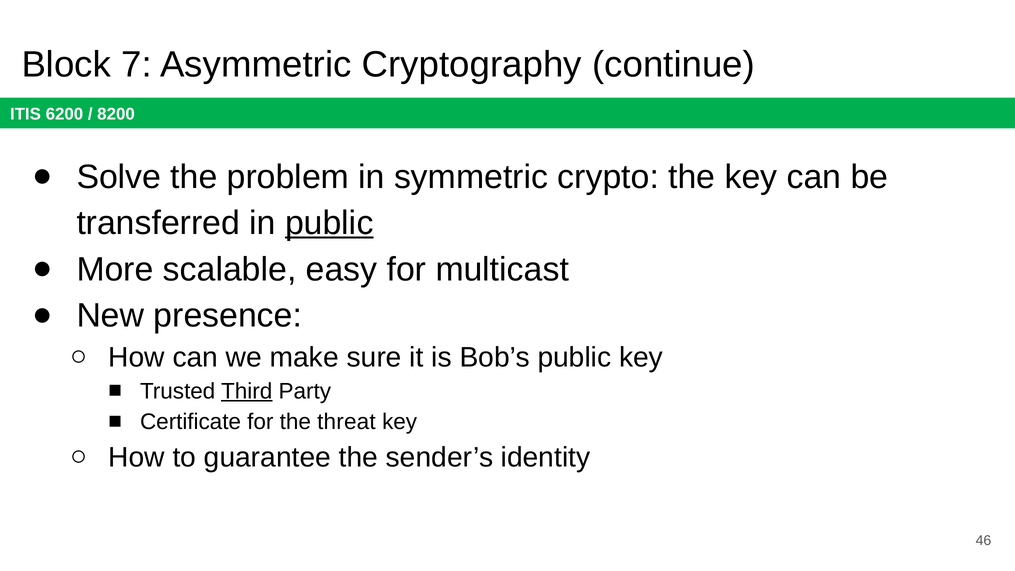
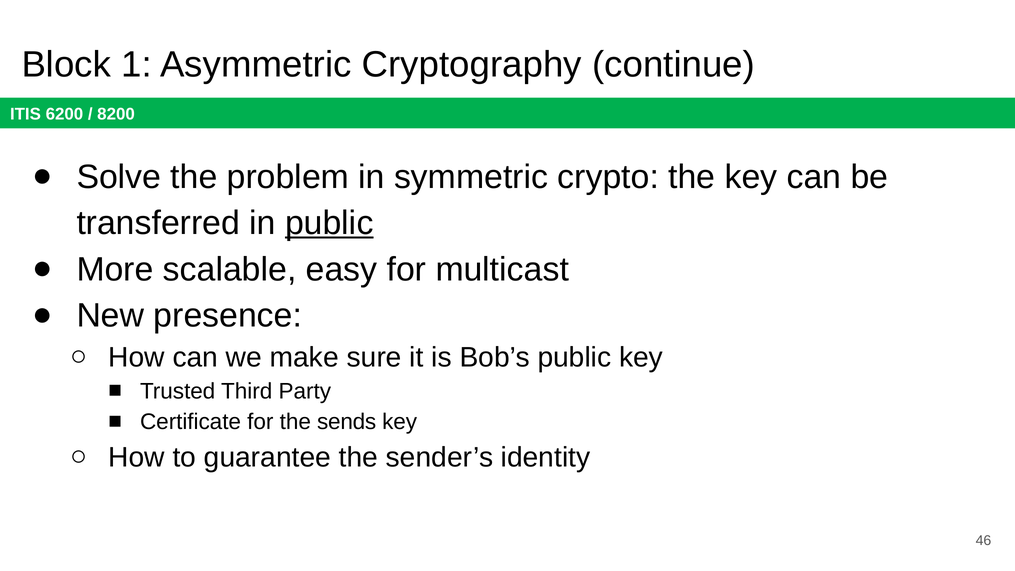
7: 7 -> 1 (137, 65)
Third underline: present -> none (247, 391)
threat: threat -> sends (347, 422)
